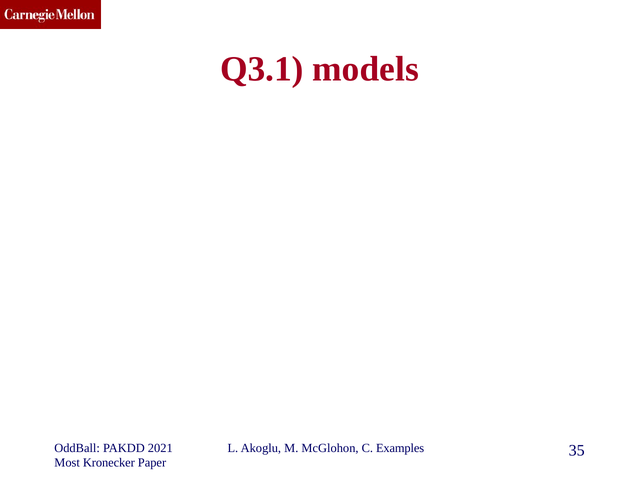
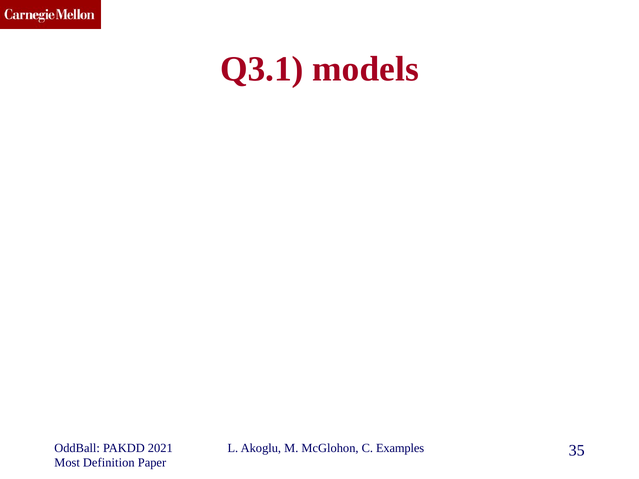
Kronecker: Kronecker -> Definition (109, 463)
